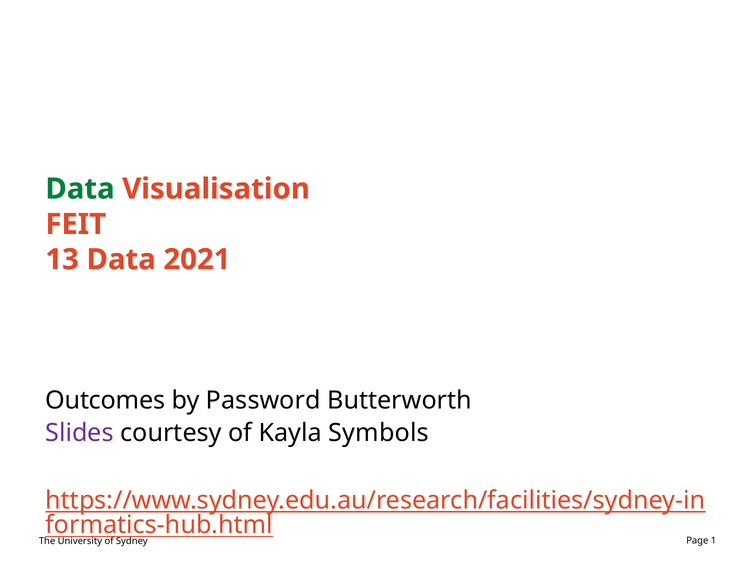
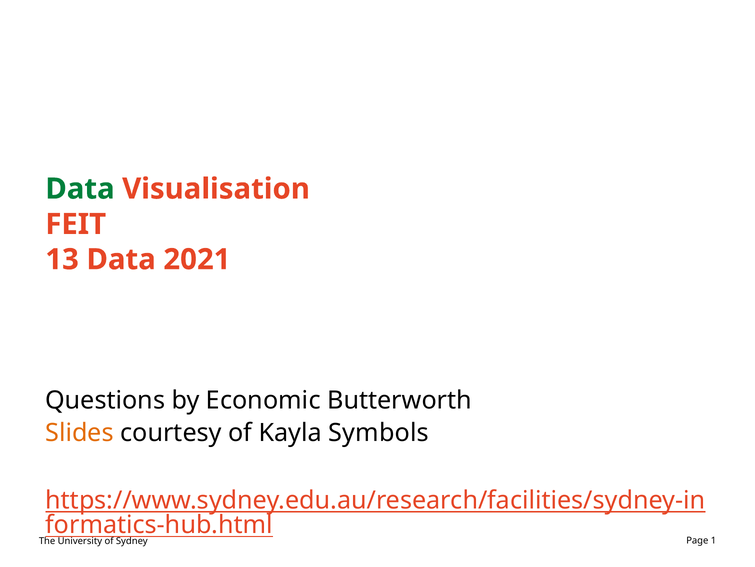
Outcomes: Outcomes -> Questions (105, 400)
Password: Password -> Economic (263, 400)
Slides colour: purple -> orange (80, 432)
